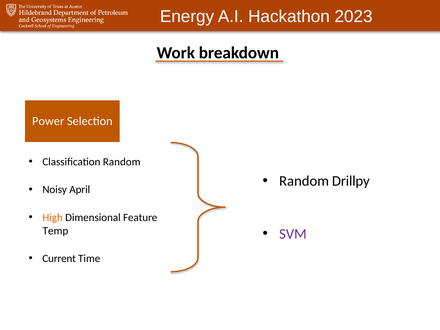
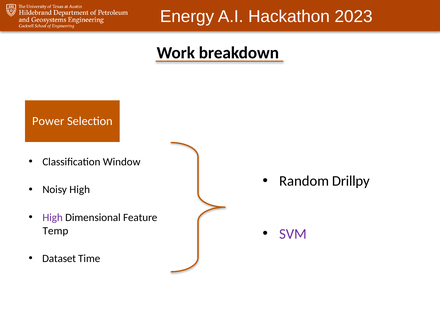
Classification Random: Random -> Window (122, 162)
Noisy April: April -> High (80, 190)
High colour: orange -> purple (53, 218)
Current: Current -> Dataset (59, 259)
